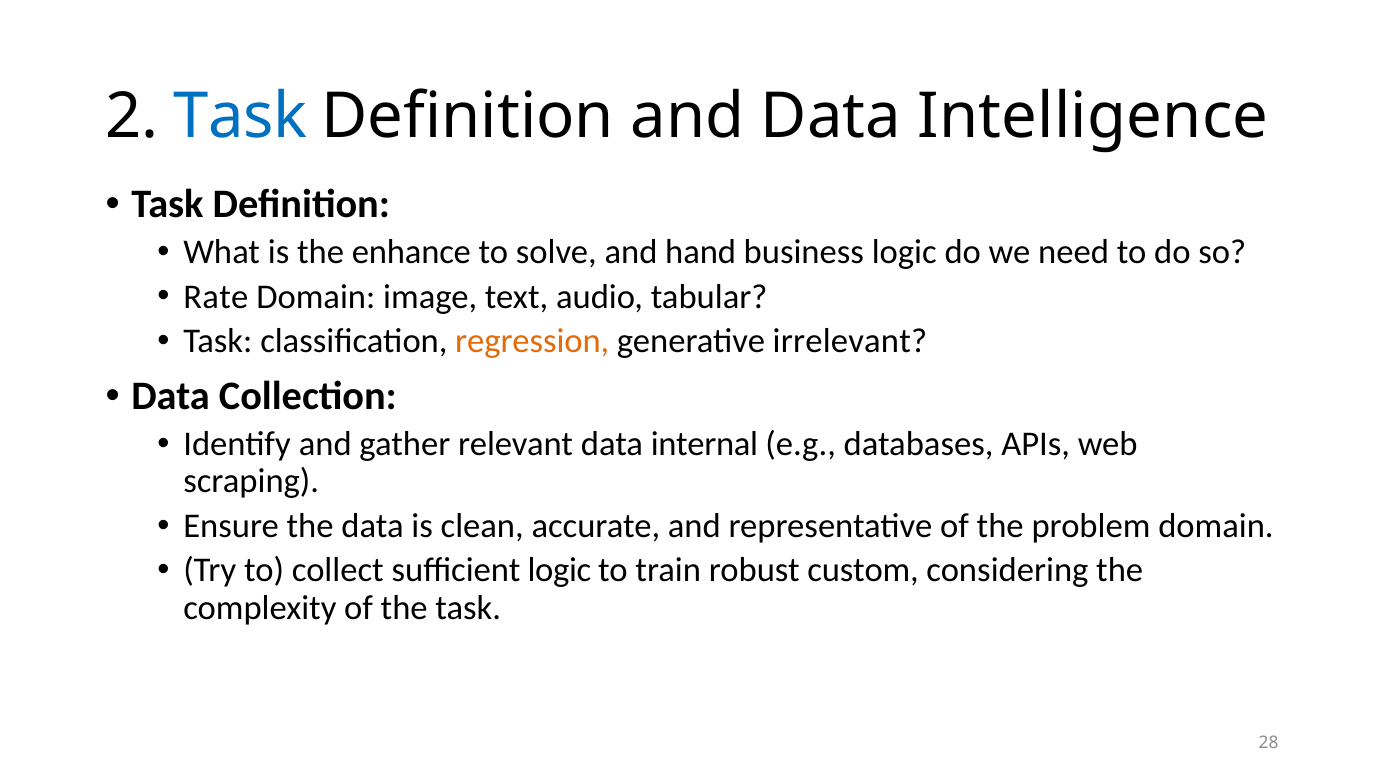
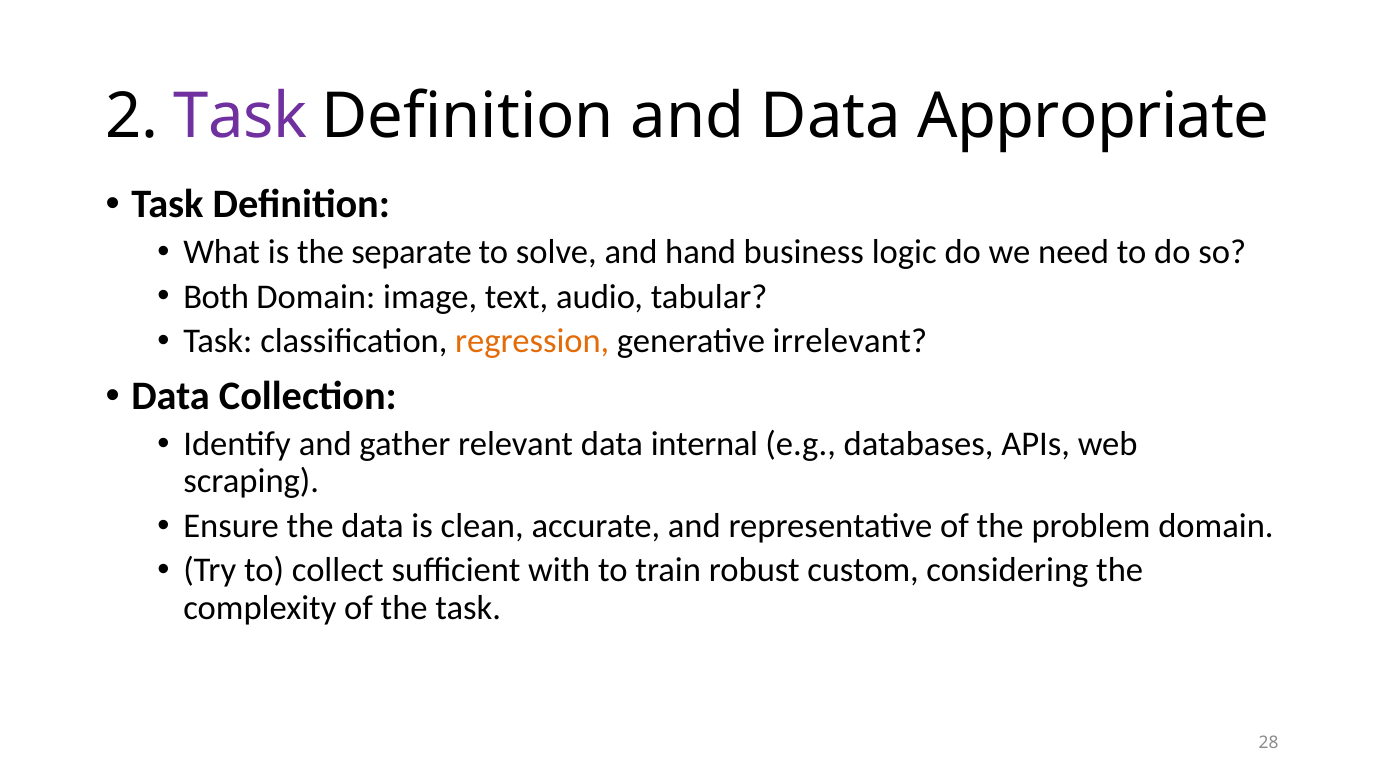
Task colour: blue -> purple (241, 116)
Intelligence: Intelligence -> Appropriate (1093, 116)
enhance: enhance -> separate (411, 252)
Rate: Rate -> Both (216, 297)
sufficient logic: logic -> with (559, 570)
